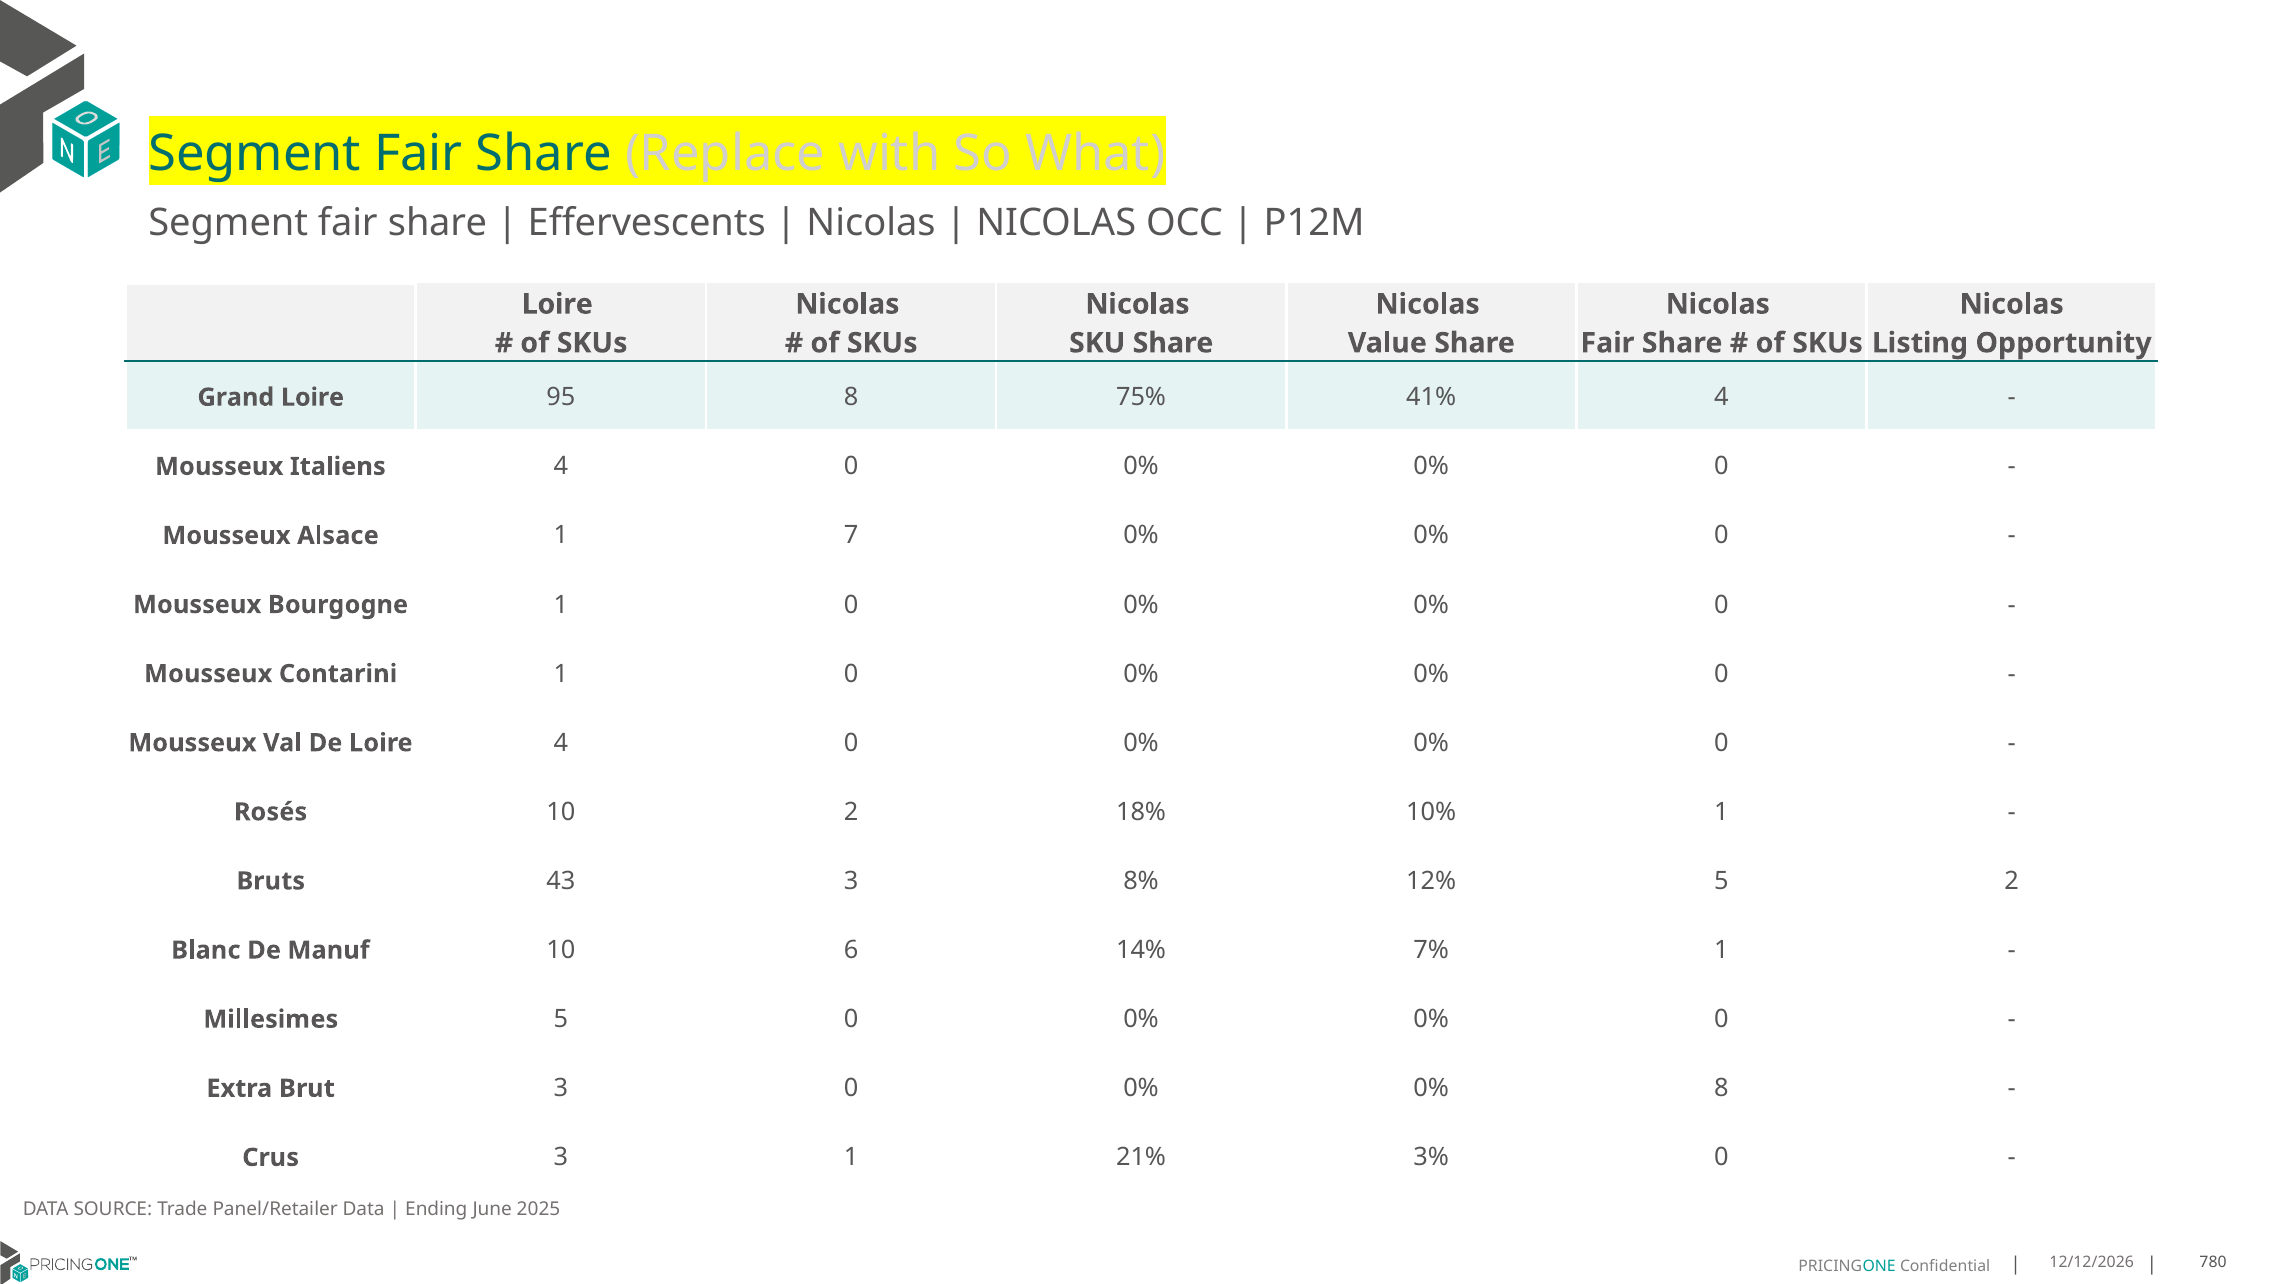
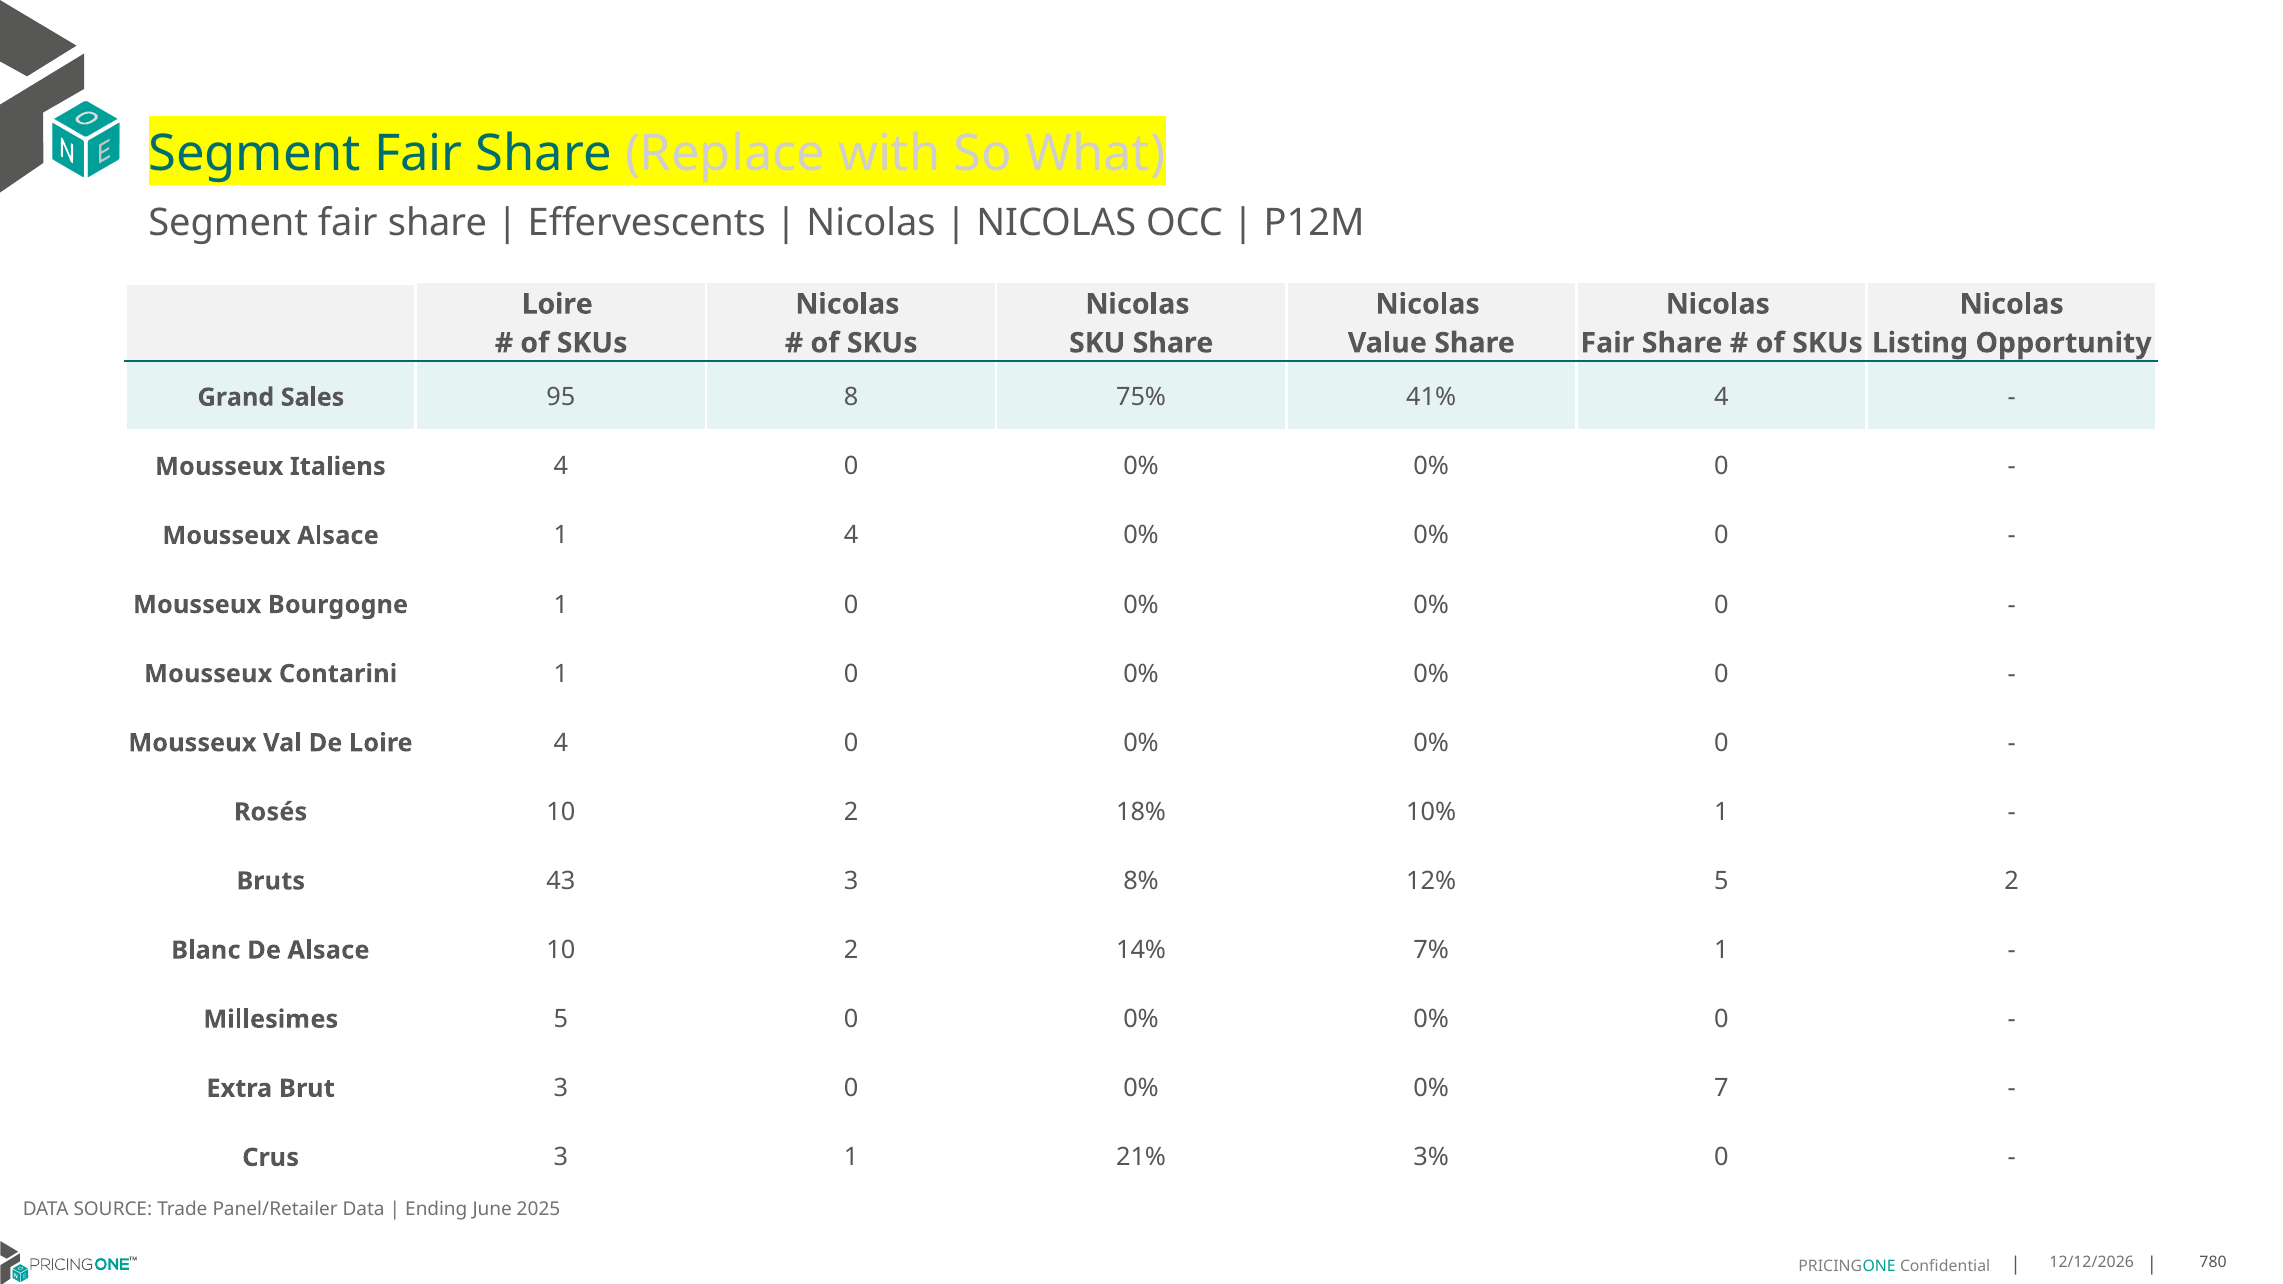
Grand Loire: Loire -> Sales (313, 397)
1 7: 7 -> 4 (851, 536)
De Manuf: Manuf -> Alsace (328, 950)
6: 6 -> 2 (851, 950)
0% 8: 8 -> 7 (1721, 1089)
